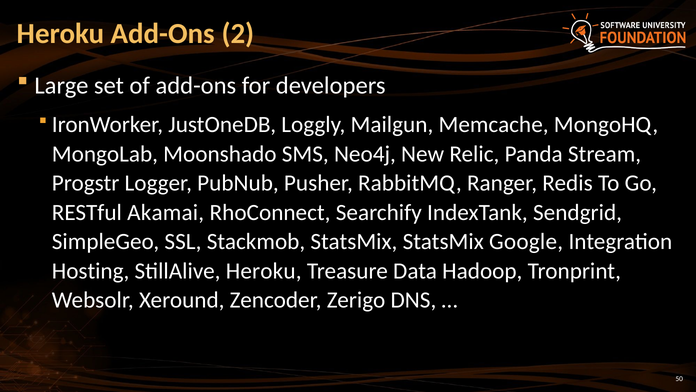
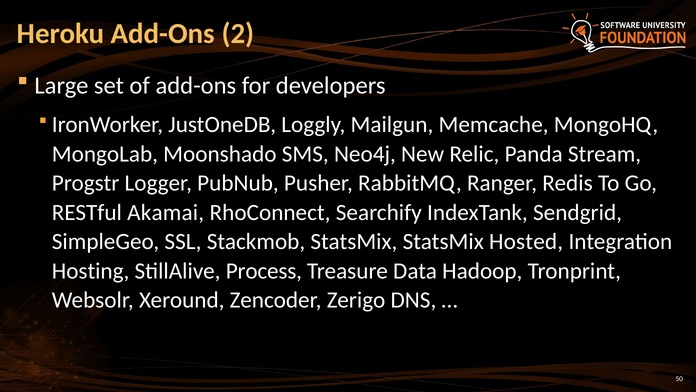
Google: Google -> Hosted (526, 241)
StillAlive Heroku: Heroku -> Process (264, 271)
